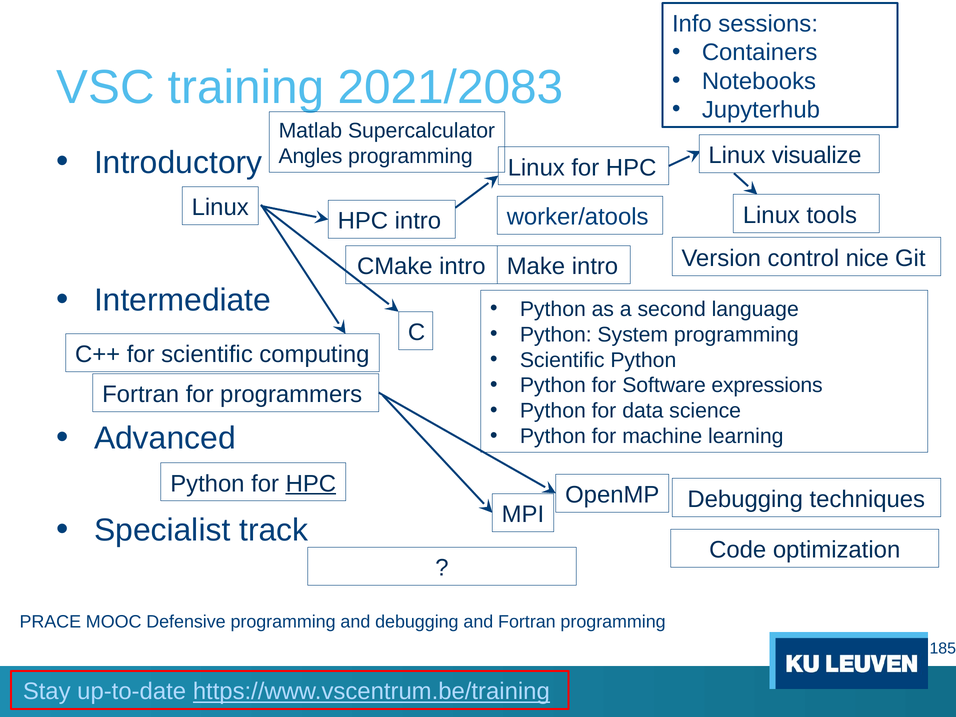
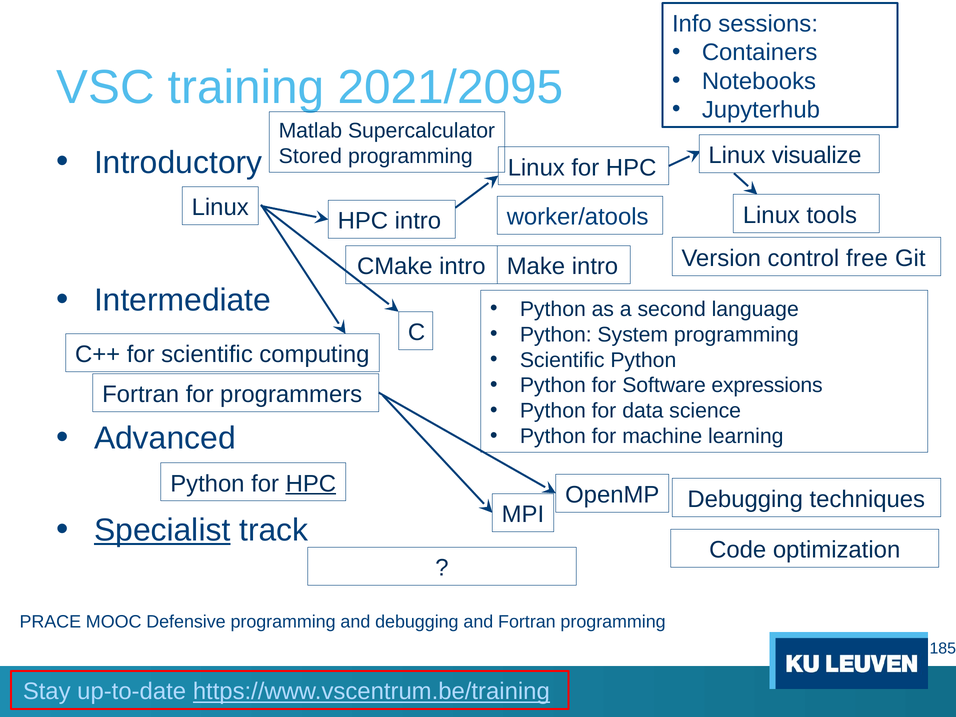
2021/2083: 2021/2083 -> 2021/2095 (451, 88)
Angles: Angles -> Stored (310, 156)
nice: nice -> free (867, 258)
Specialist underline: none -> present (162, 530)
